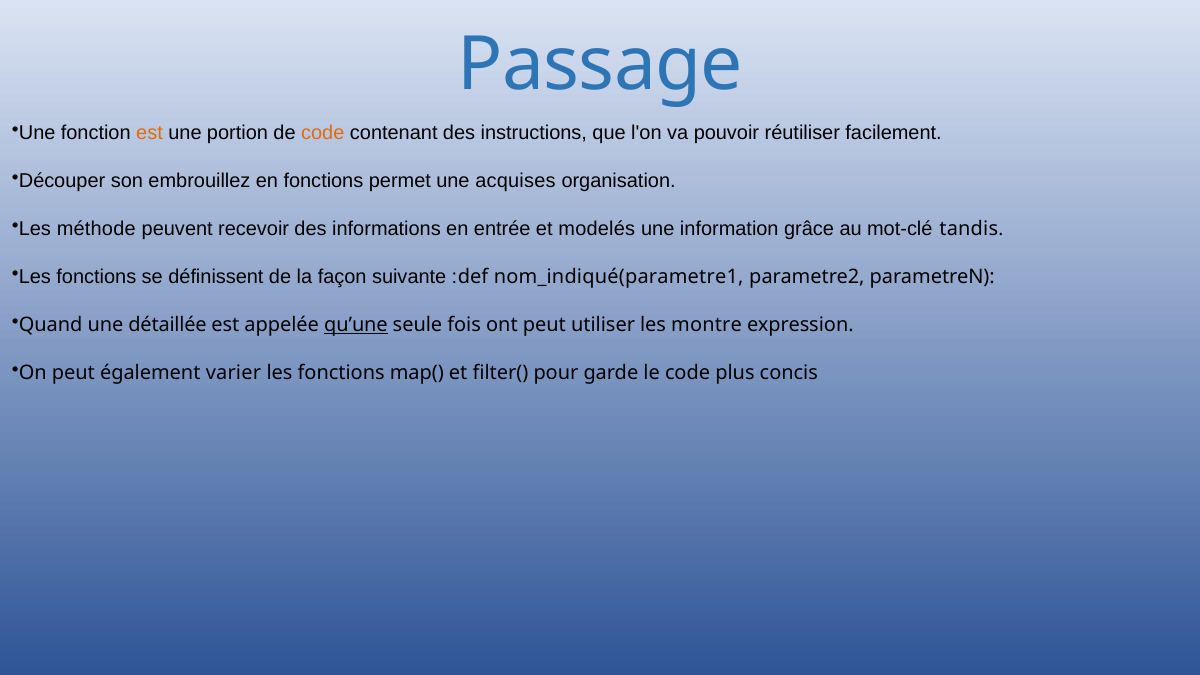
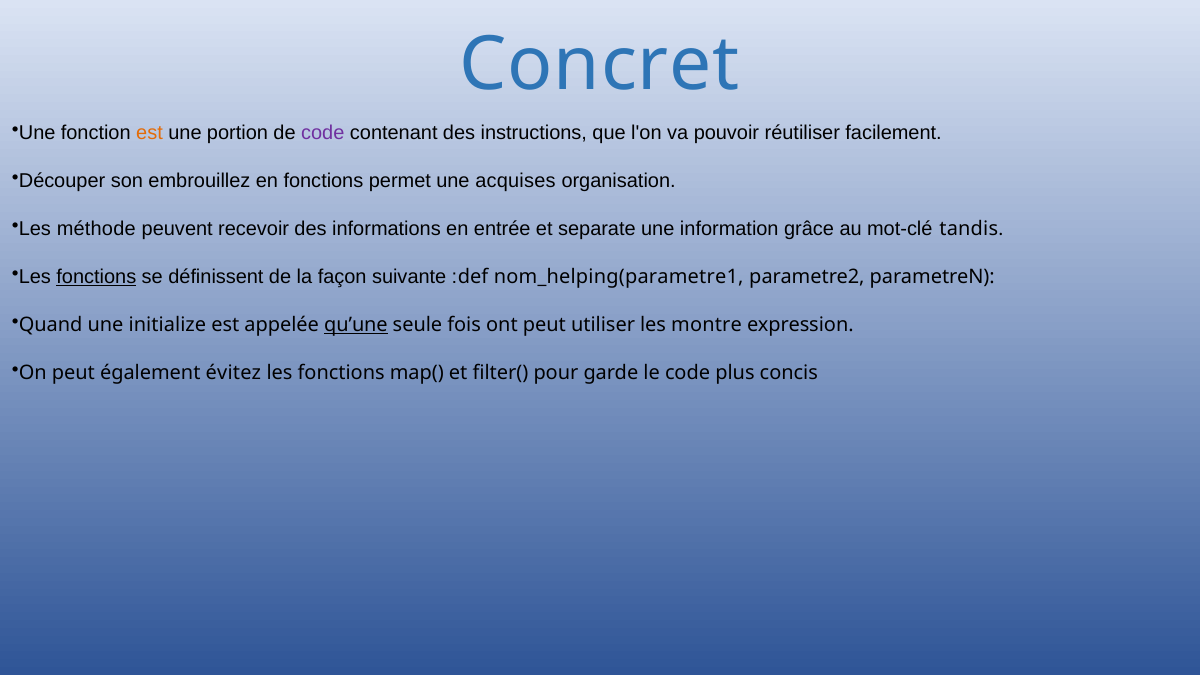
Passage: Passage -> Concret (600, 65)
code colour: orange -> purple (323, 133)
modelés: modelés -> separate (597, 229)
fonctions underline: none -> present (96, 277)
nom_indiqué(parametre1: nom_indiqué(parametre1 -> nom_helping(parametre1 (619, 277)
détaillée: détaillée -> initialize (167, 325)
varier: varier -> évitez (233, 373)
